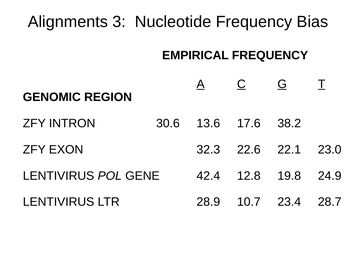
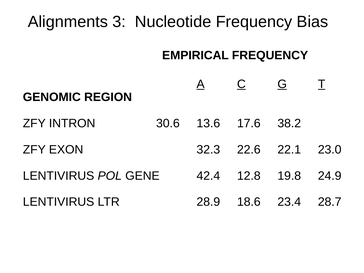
10.7: 10.7 -> 18.6 (249, 202)
